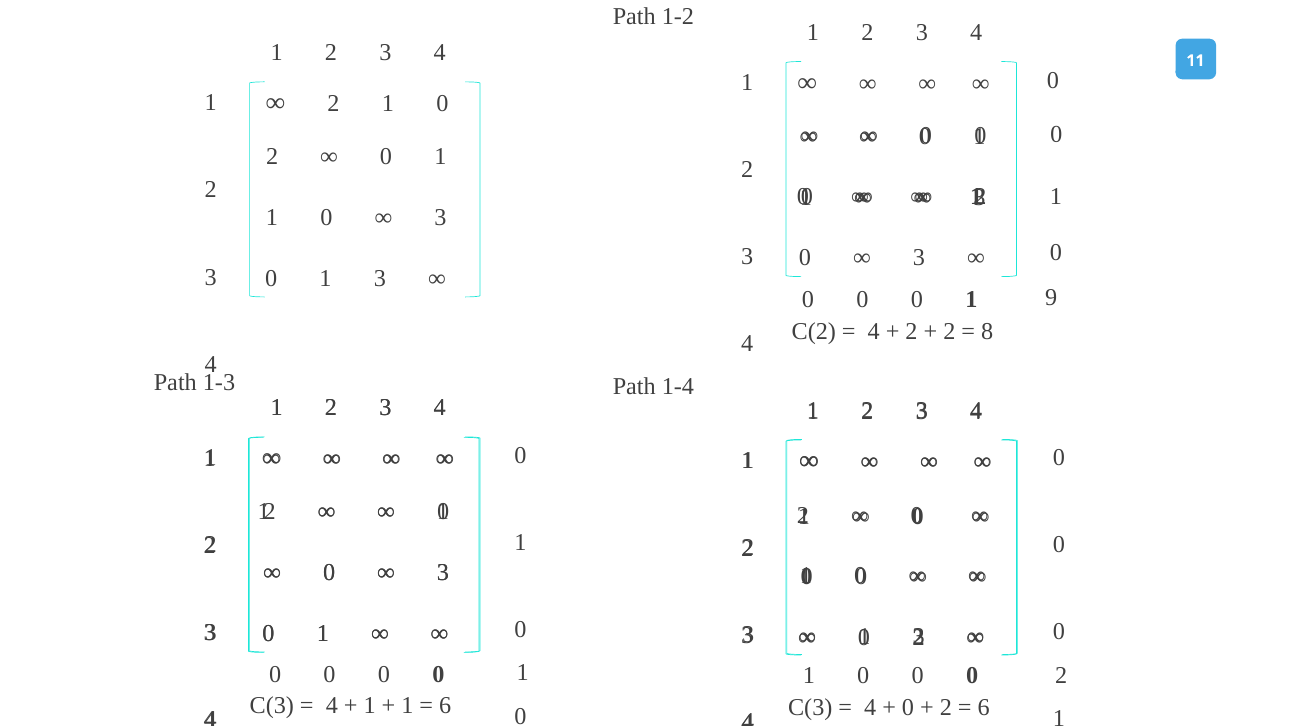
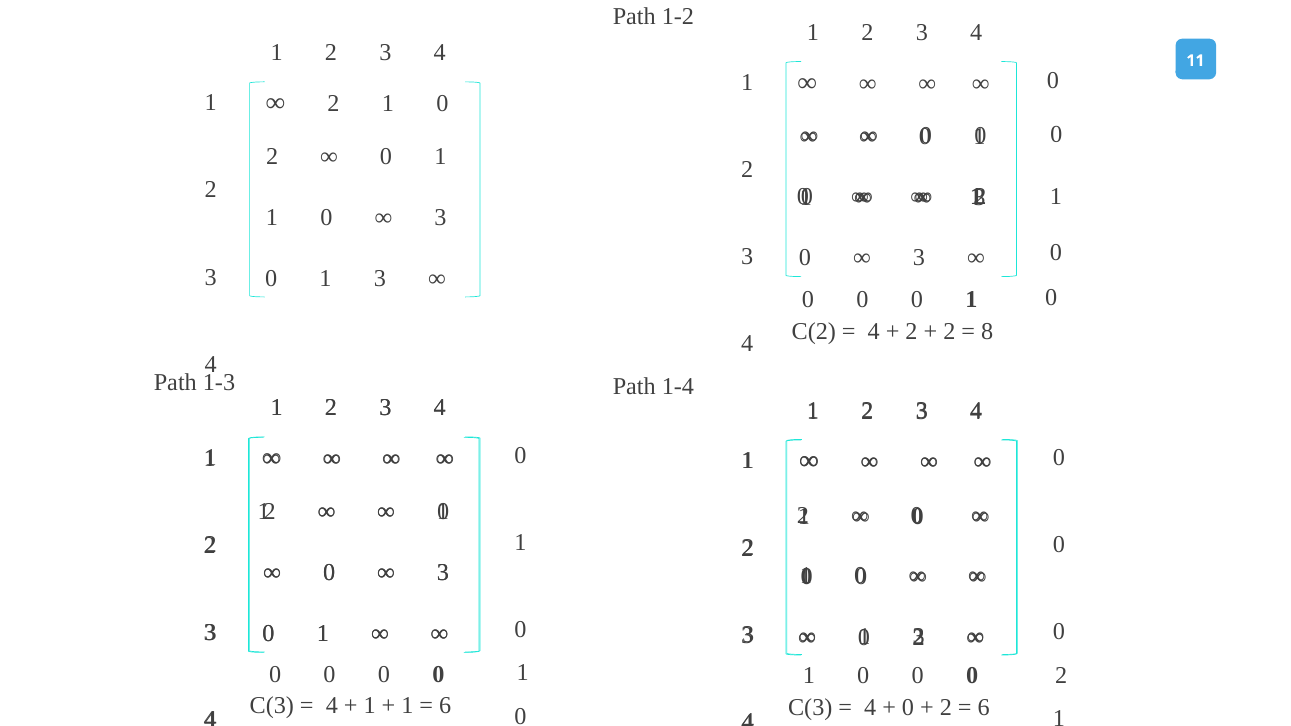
9: 9 -> 0 (1051, 297)
